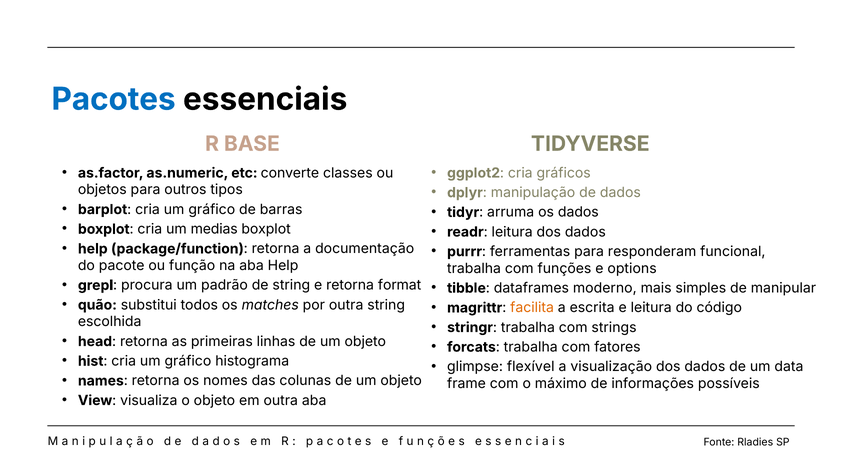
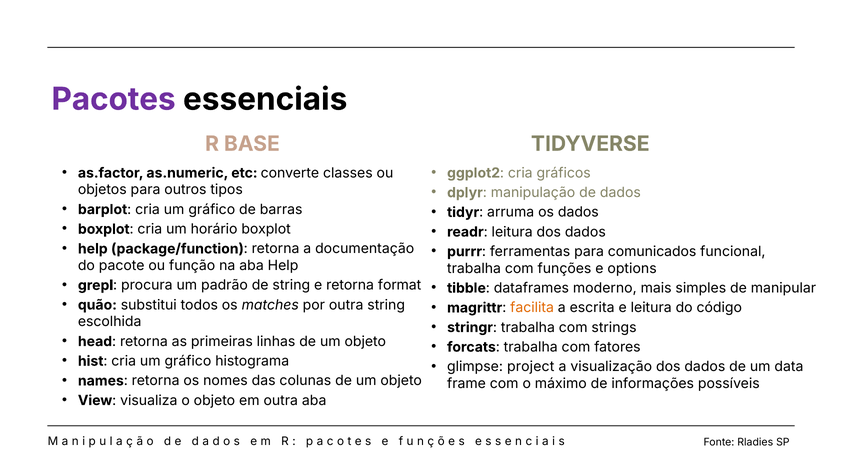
Pacotes colour: blue -> purple (114, 99)
medias: medias -> horário (214, 229)
responderam: responderam -> comunicados (652, 251)
flexível: flexível -> project (531, 366)
